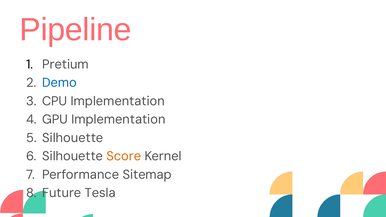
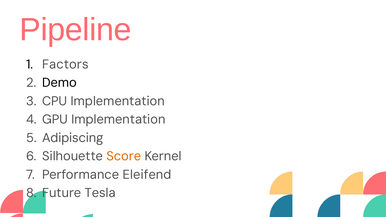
Pretium: Pretium -> Factors (65, 64)
Demo colour: blue -> black (60, 83)
Silhouette: Silhouette -> Adipiscing (73, 138)
Sitemap: Sitemap -> Eleifend (147, 175)
